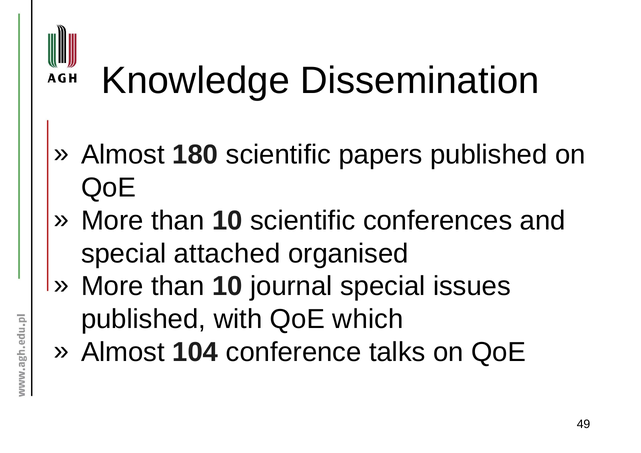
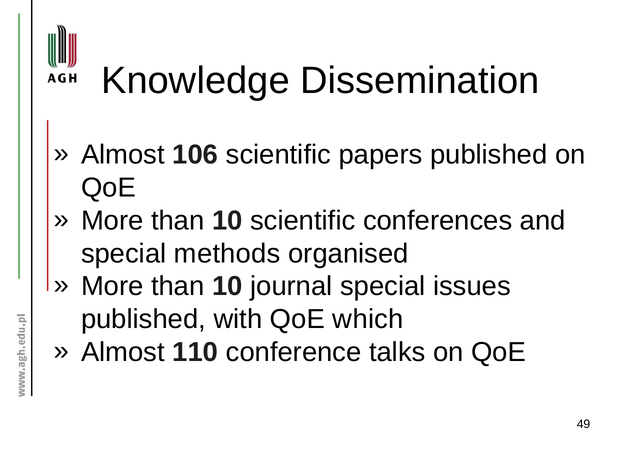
180: 180 -> 106 (195, 155)
attached: attached -> methods (227, 254)
104: 104 -> 110 (195, 353)
